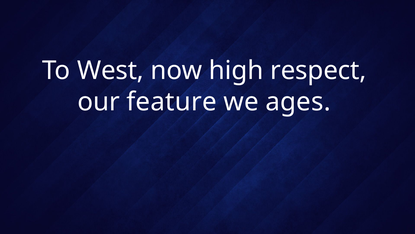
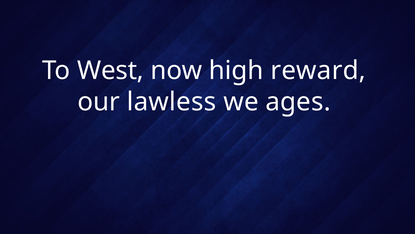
respect: respect -> reward (318, 70)
feature: feature -> lawless (172, 102)
